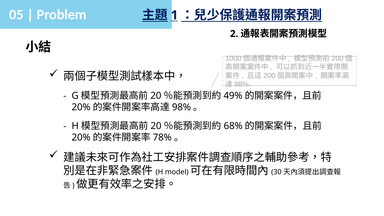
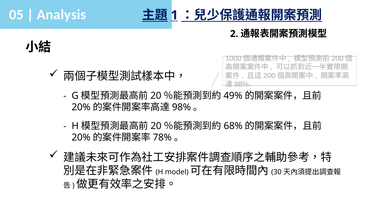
Problem: Problem -> Analysis (62, 15)
